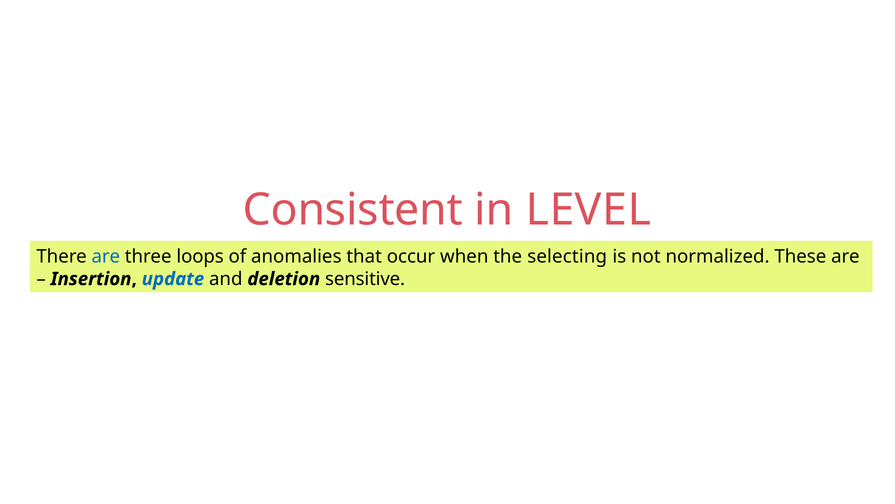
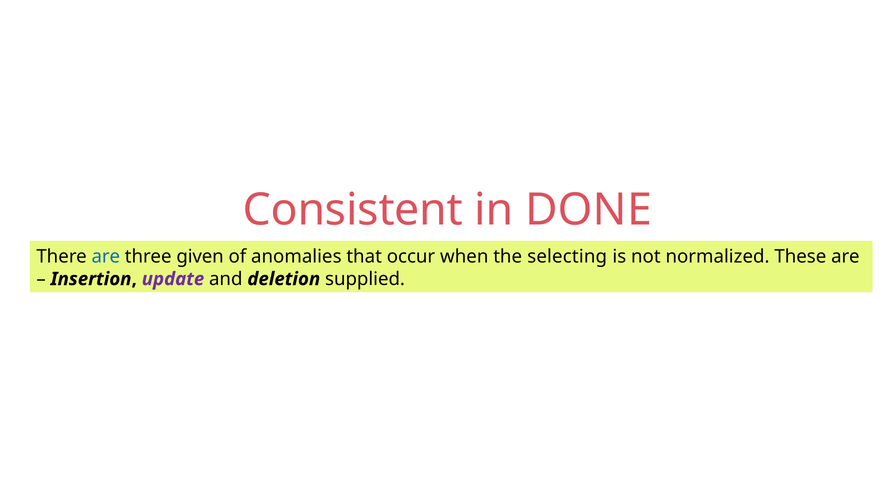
LEVEL: LEVEL -> DONE (588, 210)
loops: loops -> given (200, 256)
update colour: blue -> purple (173, 279)
sensitive: sensitive -> supplied (365, 279)
